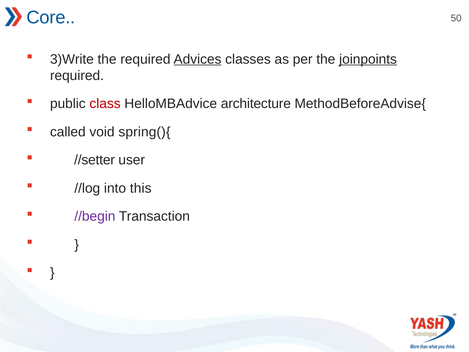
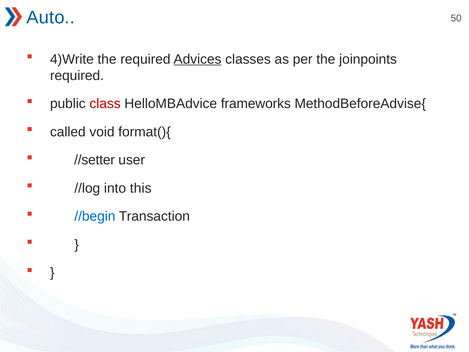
Core: Core -> Auto (51, 17)
3)Write: 3)Write -> 4)Write (72, 59)
joinpoints underline: present -> none (368, 59)
architecture: architecture -> frameworks (256, 104)
spring(){: spring(){ -> format(){ (145, 132)
//begin colour: purple -> blue (95, 216)
